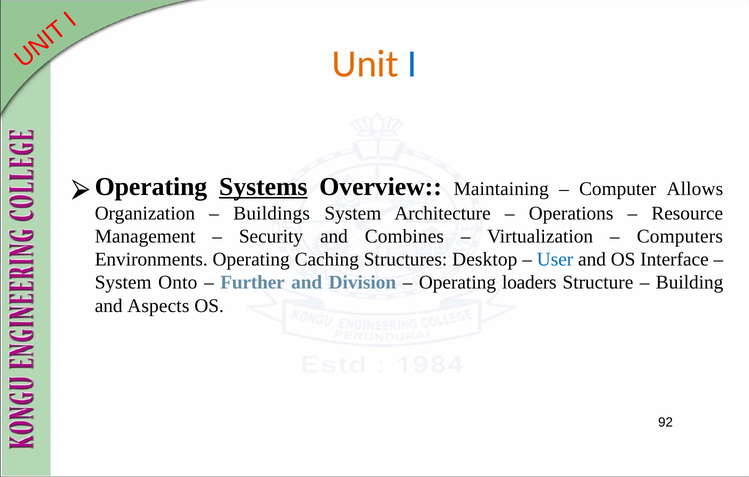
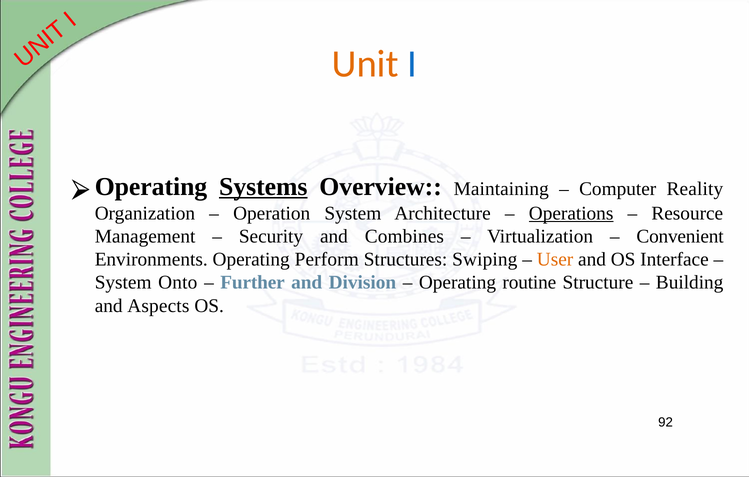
Allows: Allows -> Reality (695, 189)
Buildings: Buildings -> Operation (272, 213)
Operations underline: none -> present (571, 213)
Computers: Computers -> Convenient (680, 236)
Caching: Caching -> Perform (327, 259)
Desktop: Desktop -> Swiping (485, 259)
User colour: blue -> orange (555, 259)
loaders: loaders -> routine (529, 282)
